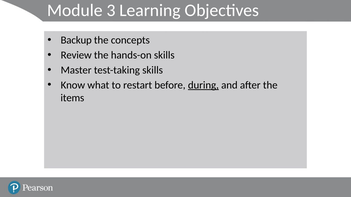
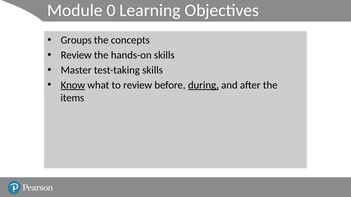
3: 3 -> 0 (111, 10)
Backup: Backup -> Groups (76, 40)
Know underline: none -> present (73, 85)
to restart: restart -> review (138, 85)
